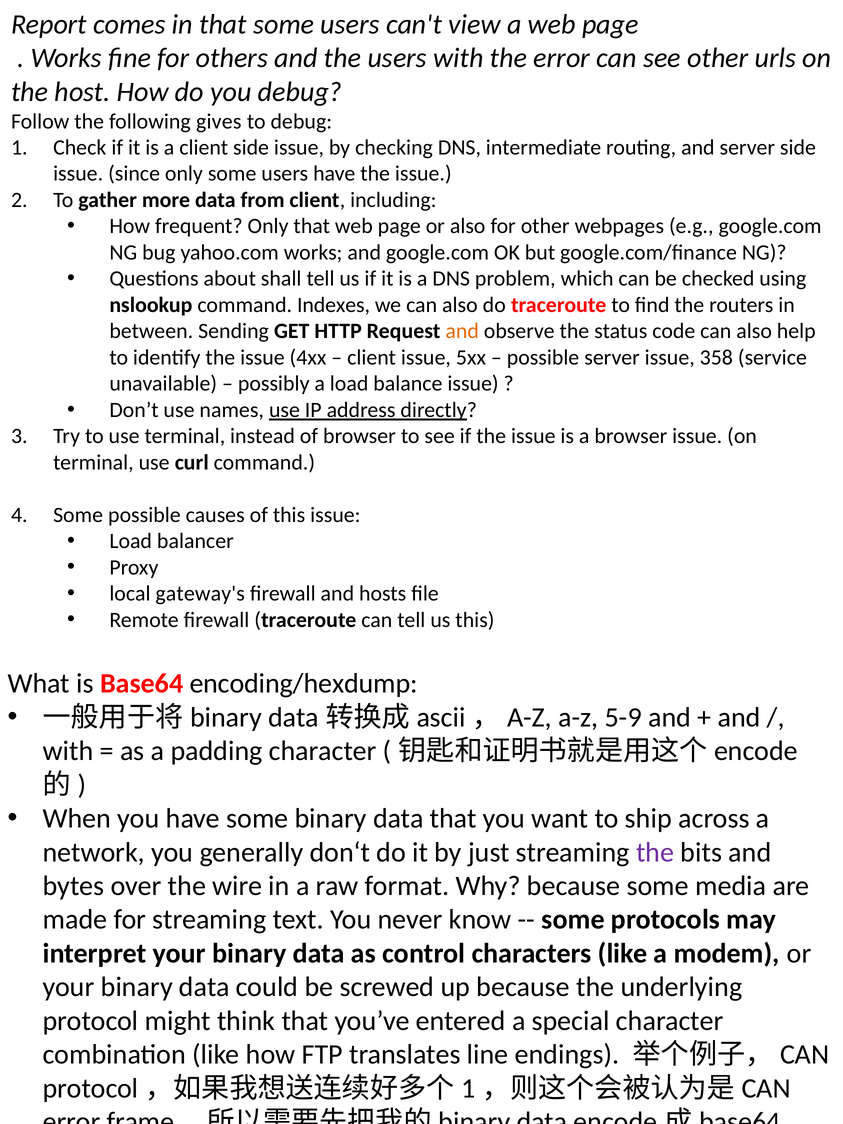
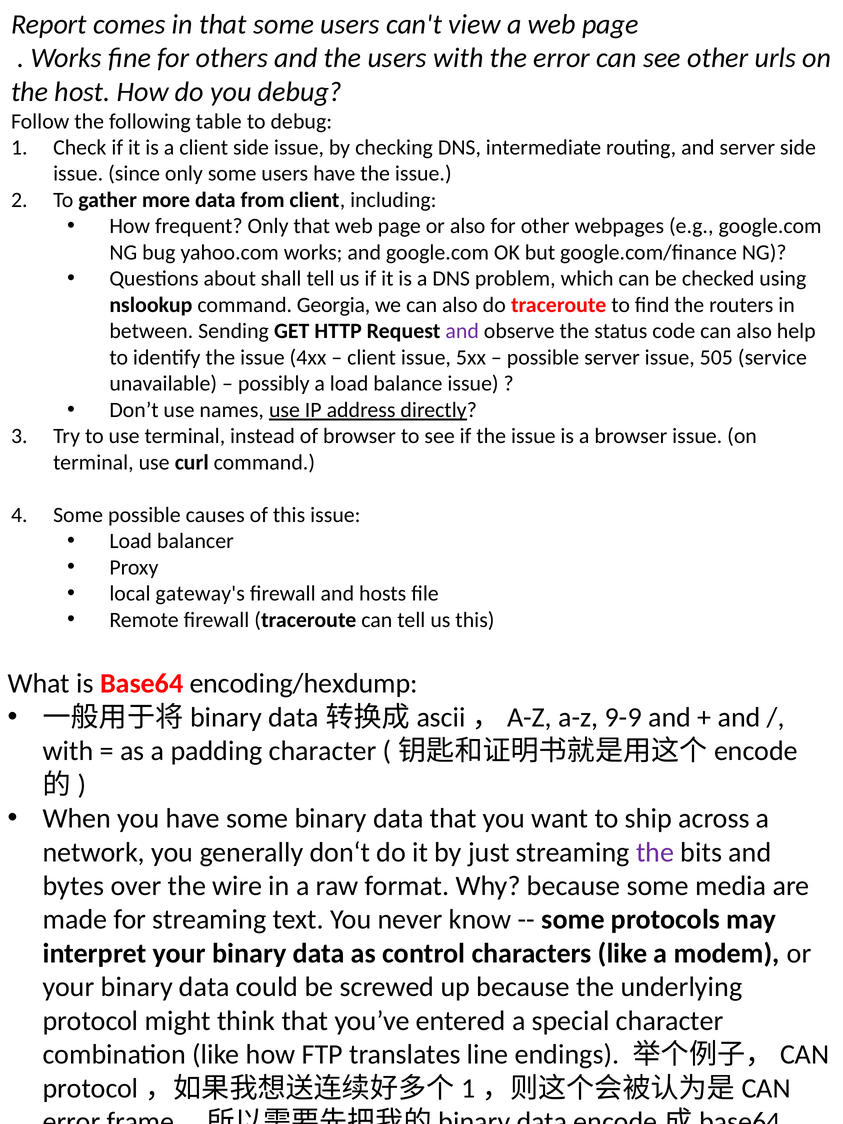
gives: gives -> table (219, 121)
Indexes: Indexes -> Georgia (334, 305)
and colour: orange -> purple (462, 331)
358: 358 -> 505 (716, 357)
5-9: 5-9 -> 9-9 (623, 717)
